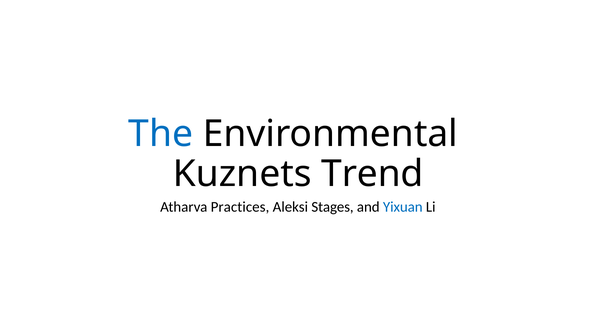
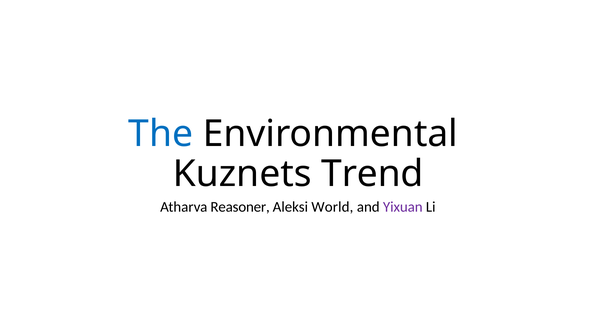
Practices: Practices -> Reasoner (240, 207)
Stages: Stages -> World (332, 207)
Yixuan colour: blue -> purple (403, 207)
